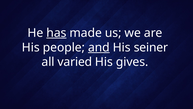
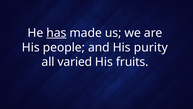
and underline: present -> none (99, 47)
seiner: seiner -> purity (151, 47)
gives: gives -> fruits (132, 62)
